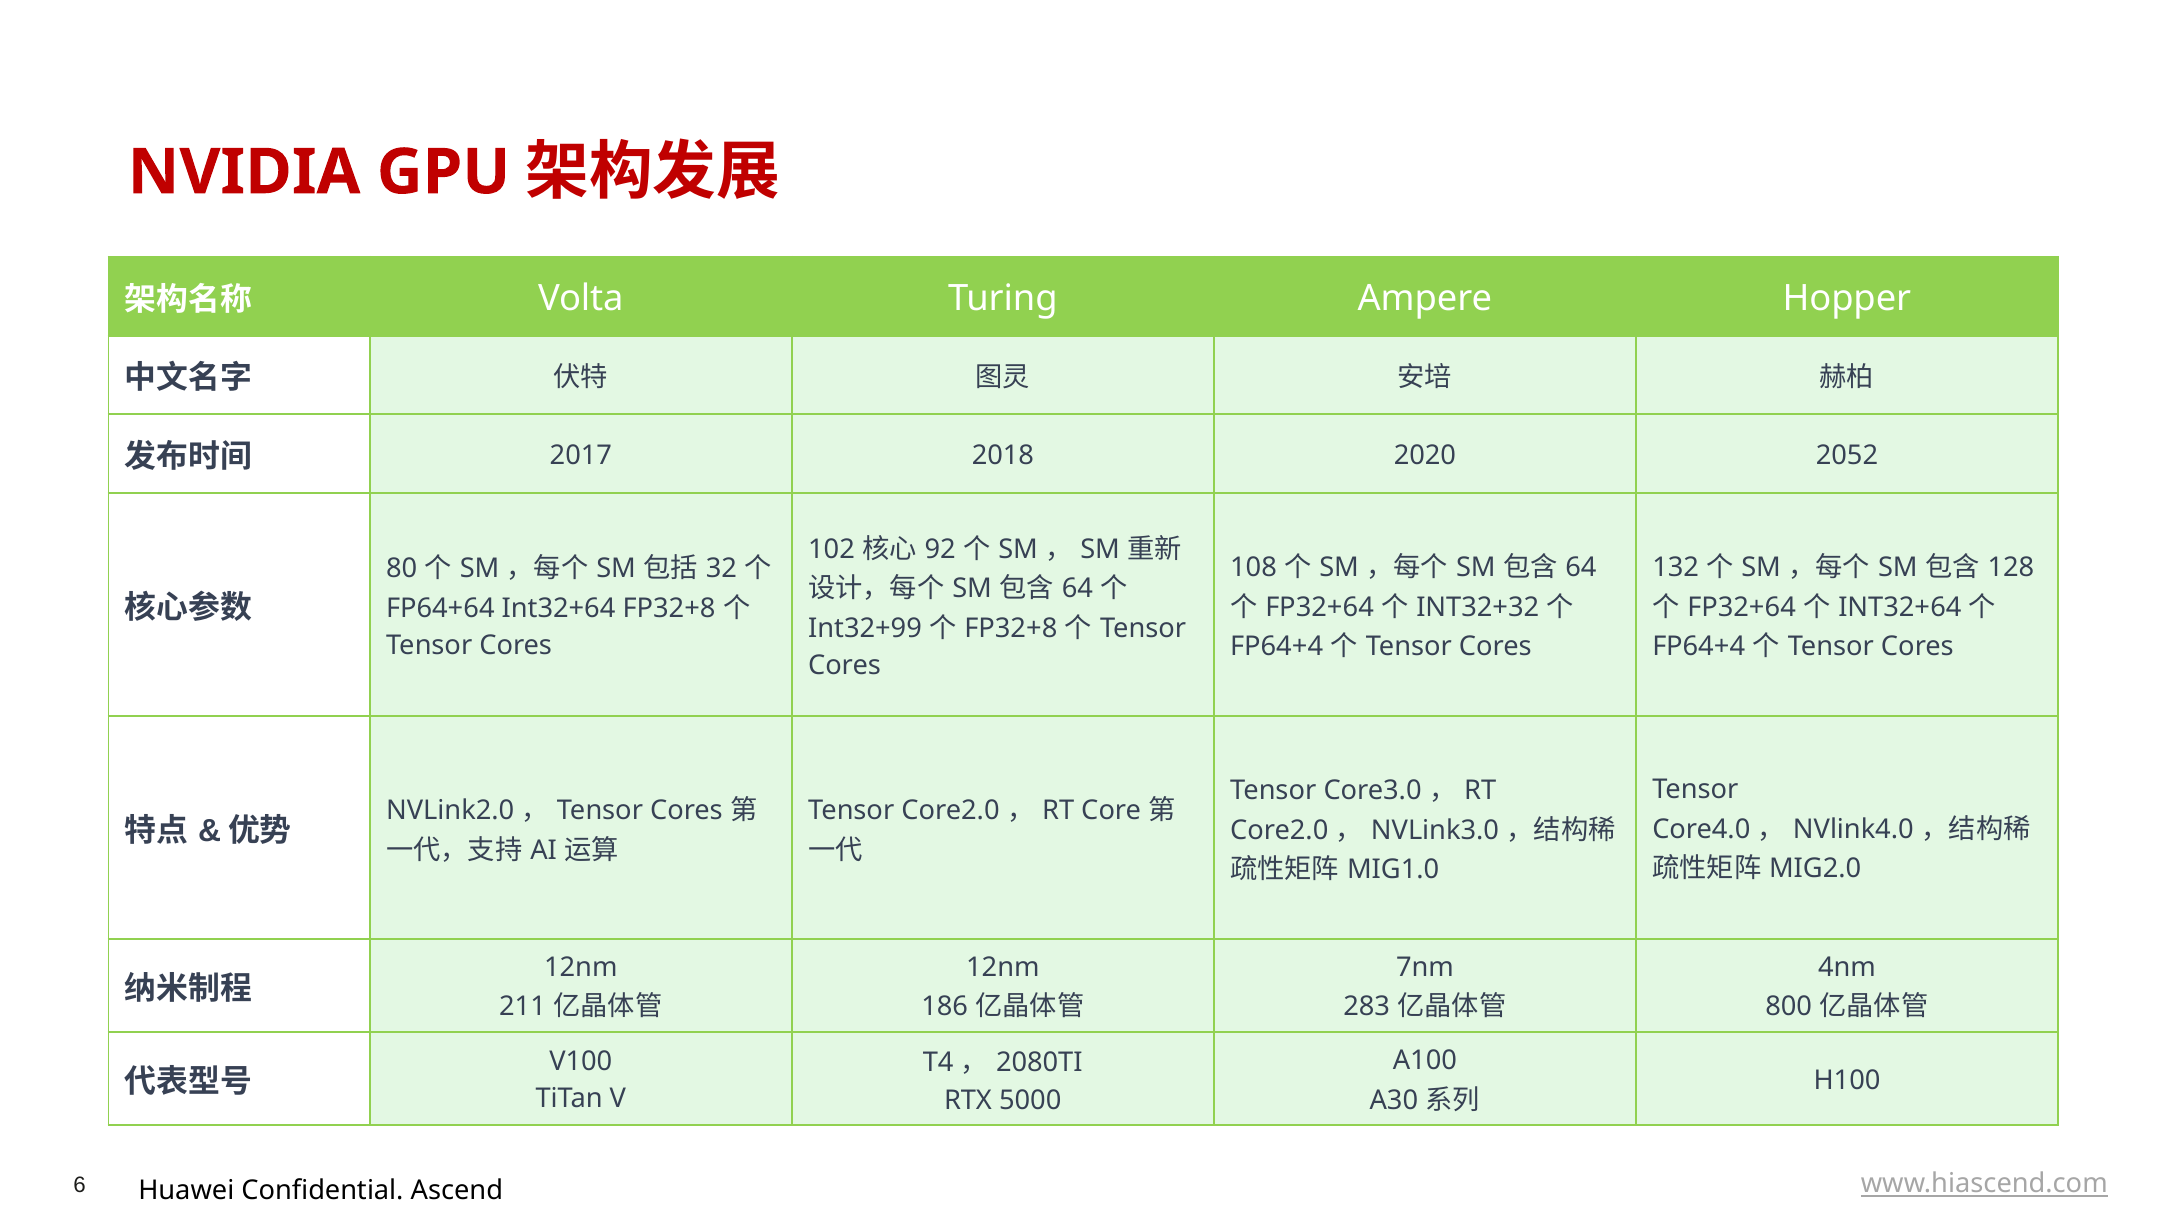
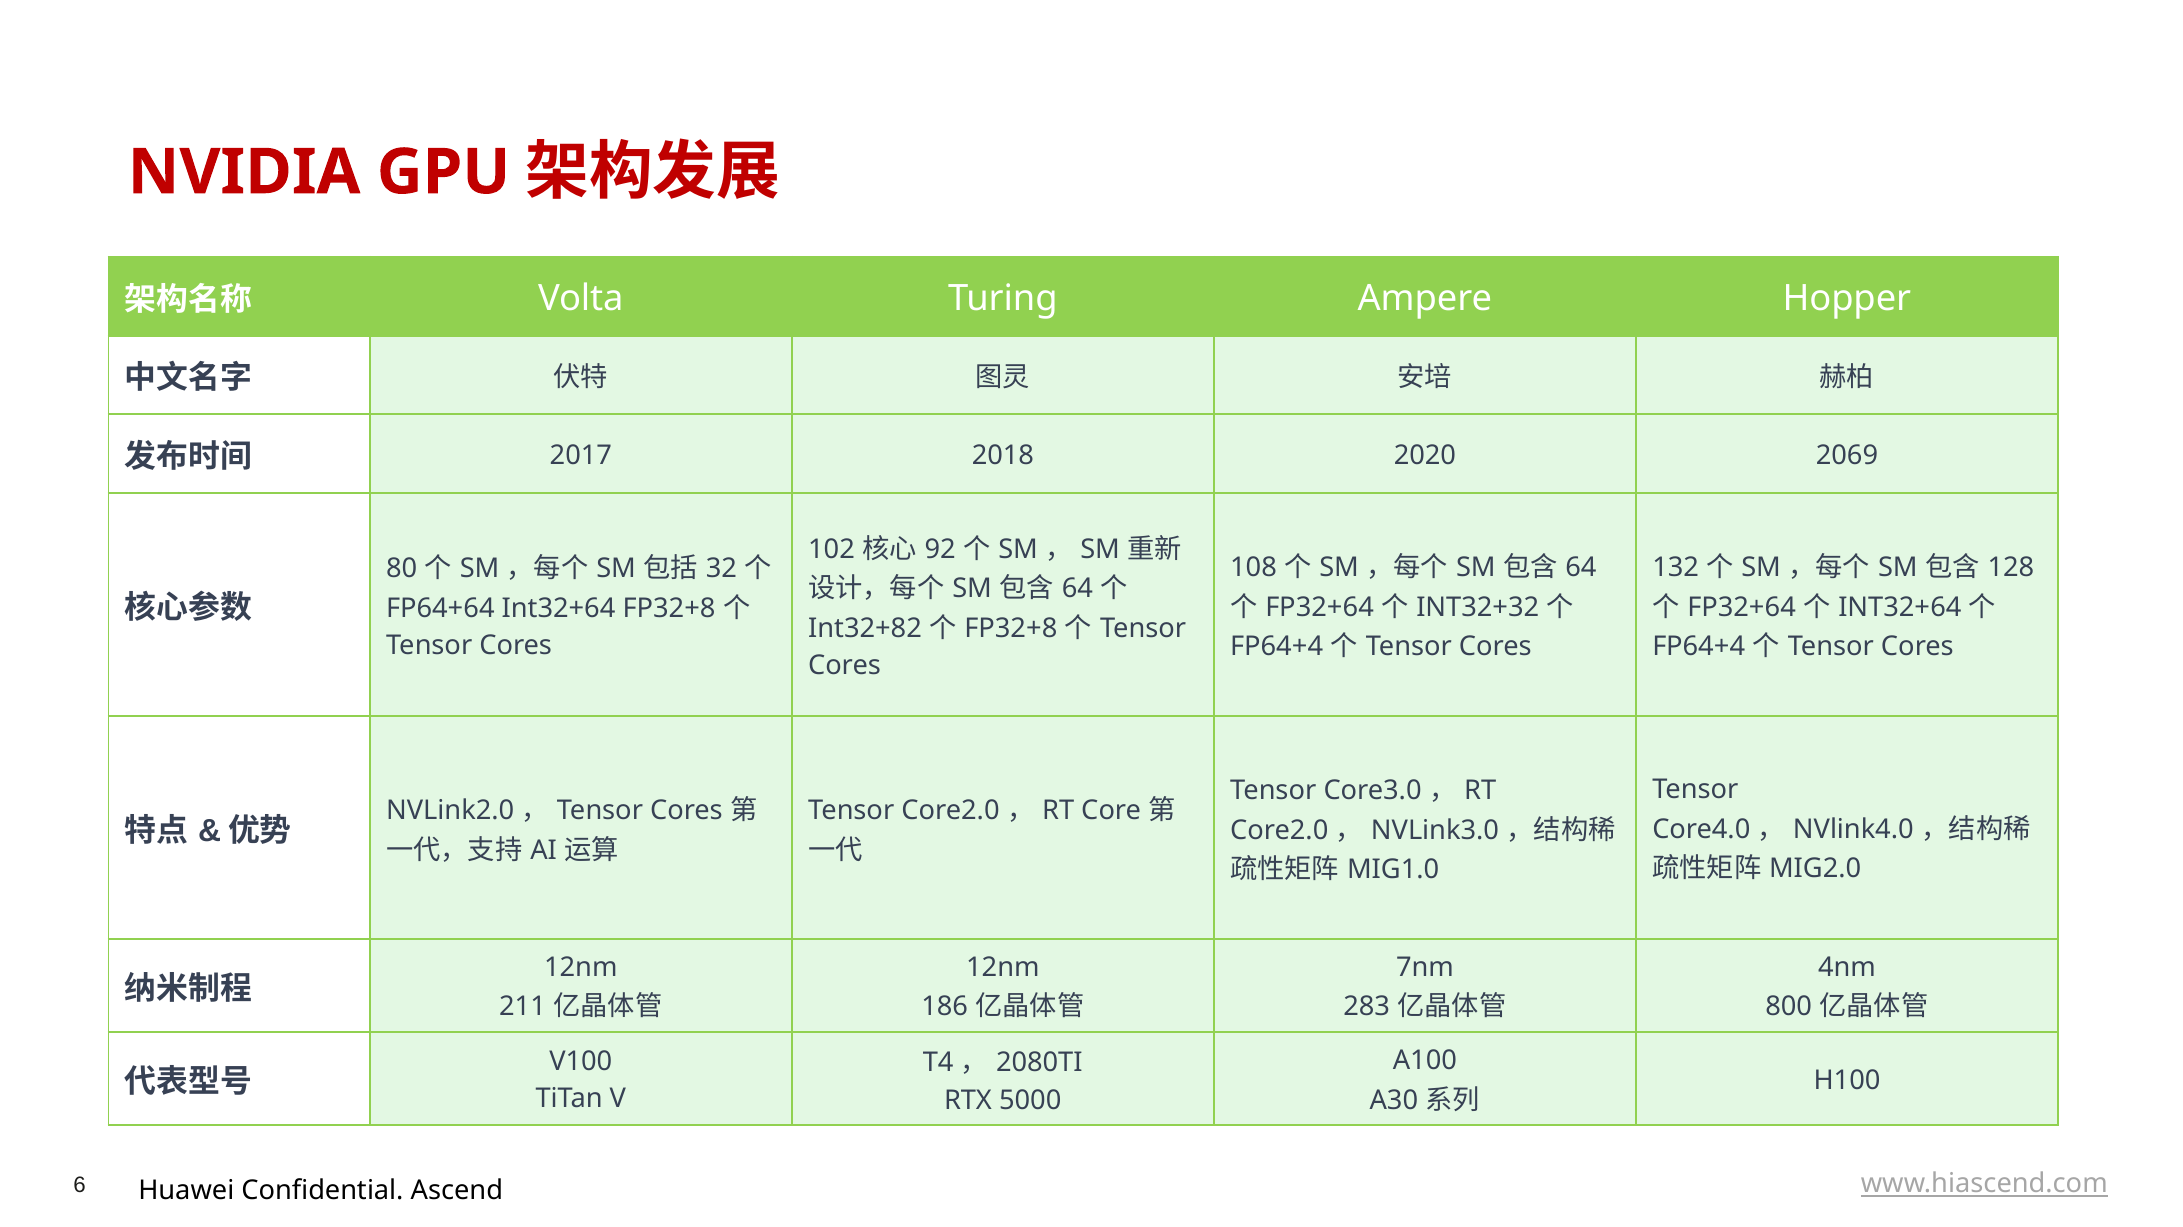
2052: 2052 -> 2069 (1847, 455)
Int32+99: Int32+99 -> Int32+82 (865, 629)
